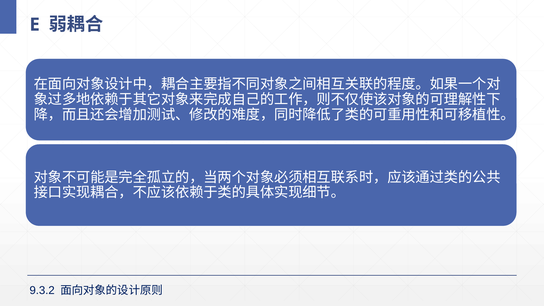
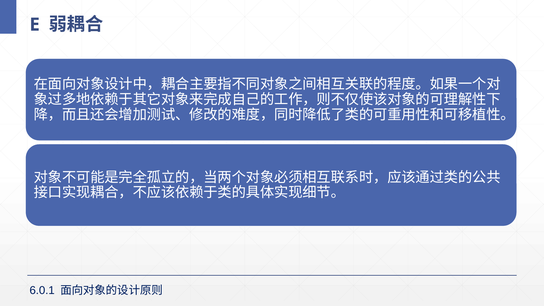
9.3.2: 9.3.2 -> 6.0.1 (42, 290)
